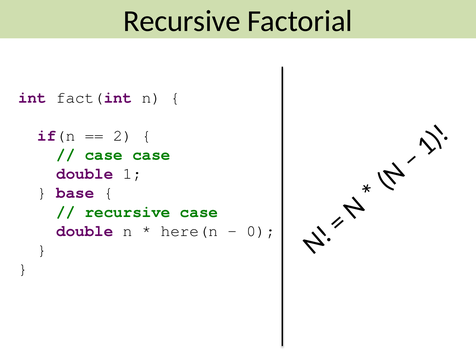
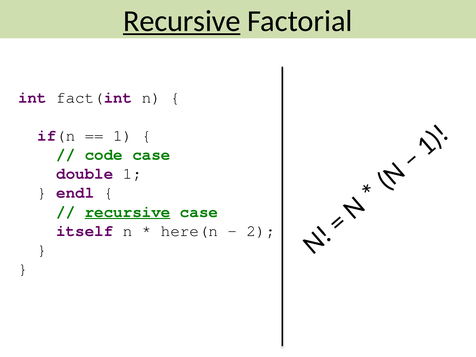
Recursive underline: none -> present (182, 21)
2: 2 -> 1 (123, 136)
case: case -> code (104, 155)
base: base -> endl (75, 193)
recursive underline: none -> present (128, 212)
double: double -> itself (85, 231)
0: 0 -> 2 (261, 231)
